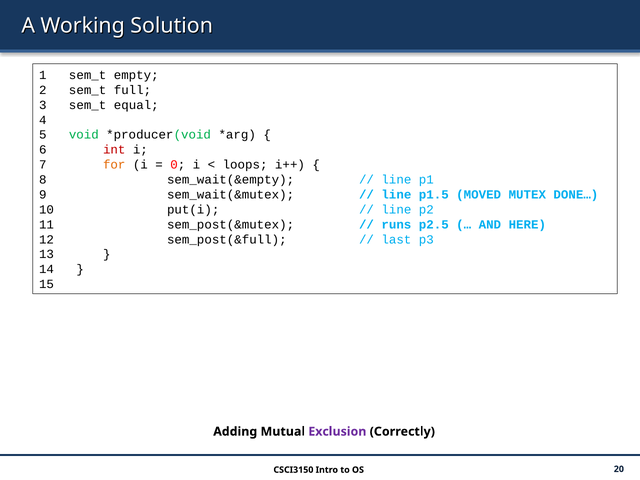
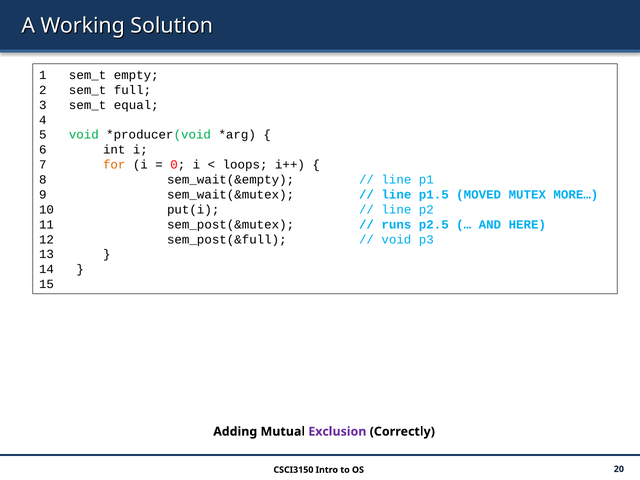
int colour: red -> black (114, 150)
DONE…: DONE… -> MORE… (576, 195)
last: last -> void (396, 239)
